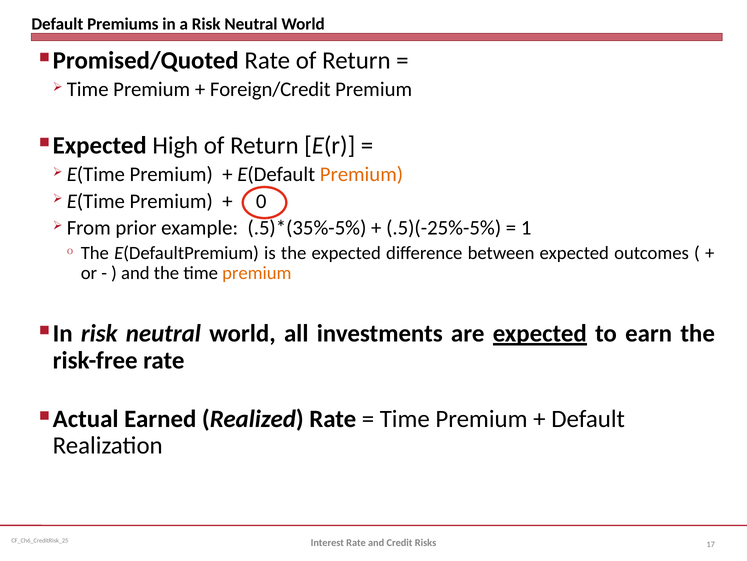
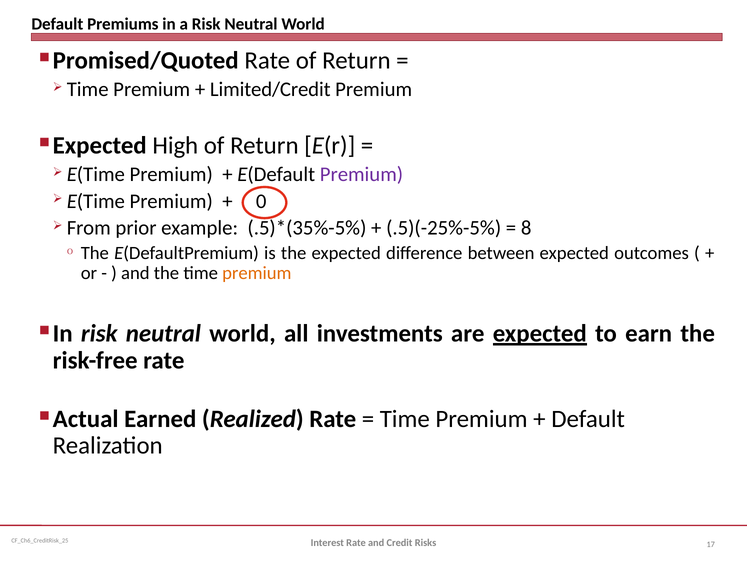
Foreign/Credit: Foreign/Credit -> Limited/Credit (270, 89)
Premium colour: orange -> purple (361, 174)
1: 1 -> 8 (526, 227)
